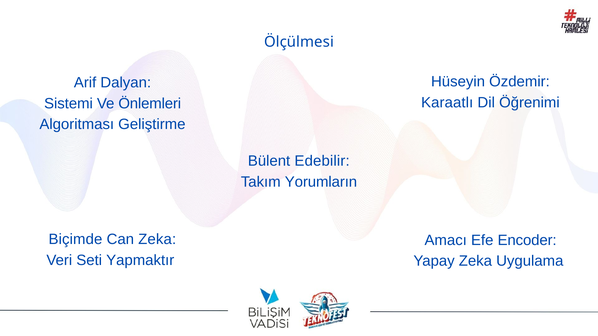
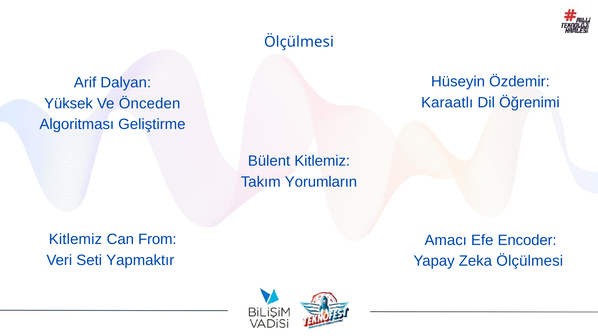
Sistemi: Sistemi -> Yüksek (68, 104)
Önlemleri: Önlemleri -> Önceden (150, 104)
Bülent Edebilir: Edebilir -> Kitlemiz (322, 161)
Biçimde: Biçimde -> Kitlemiz (75, 240)
Can Zeka: Zeka -> From (157, 240)
Zeka Uygulama: Uygulama -> Ölçülmesi (530, 261)
